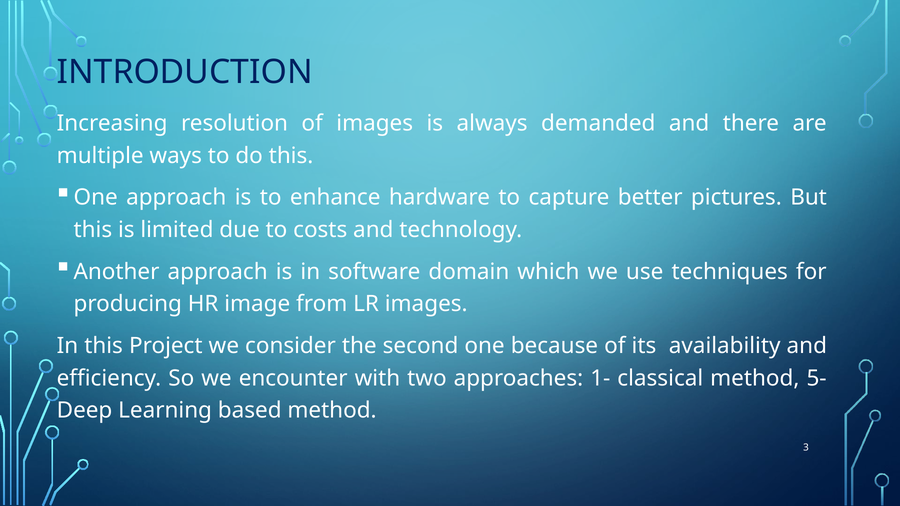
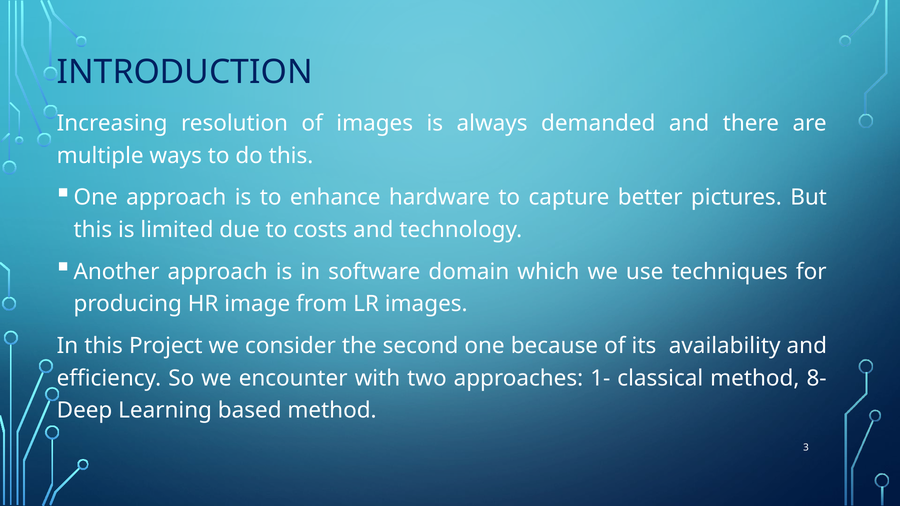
5-: 5- -> 8- (817, 378)
